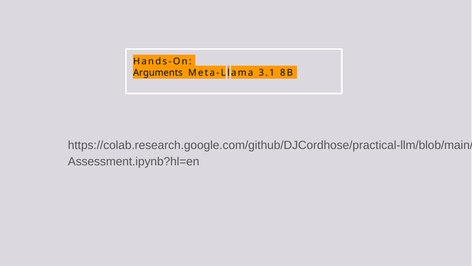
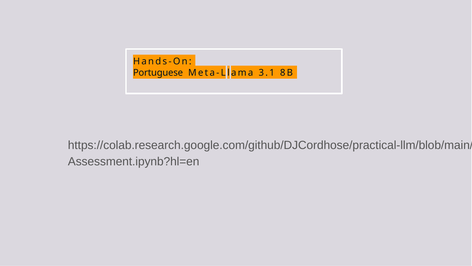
Arguments: Arguments -> Portuguese (158, 73)
